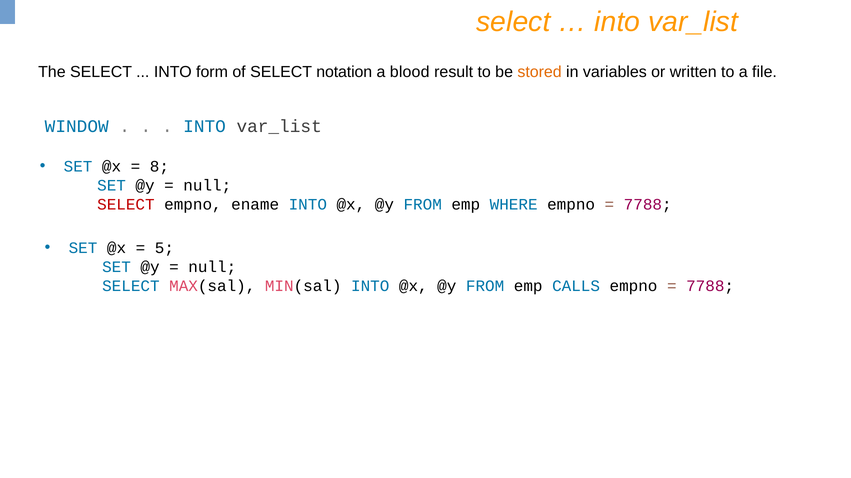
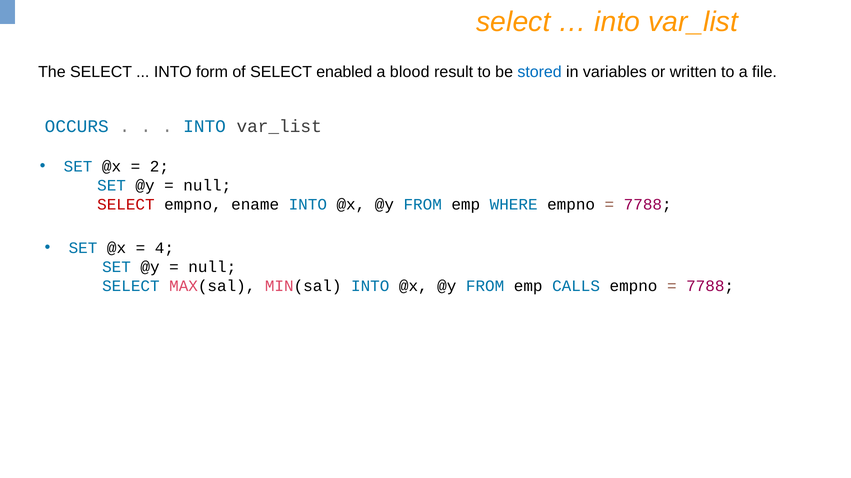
notation: notation -> enabled (344, 72)
stored colour: orange -> blue (540, 72)
WINDOW: WINDOW -> OCCURS (77, 127)
8: 8 -> 2 (159, 167)
5: 5 -> 4 (164, 248)
